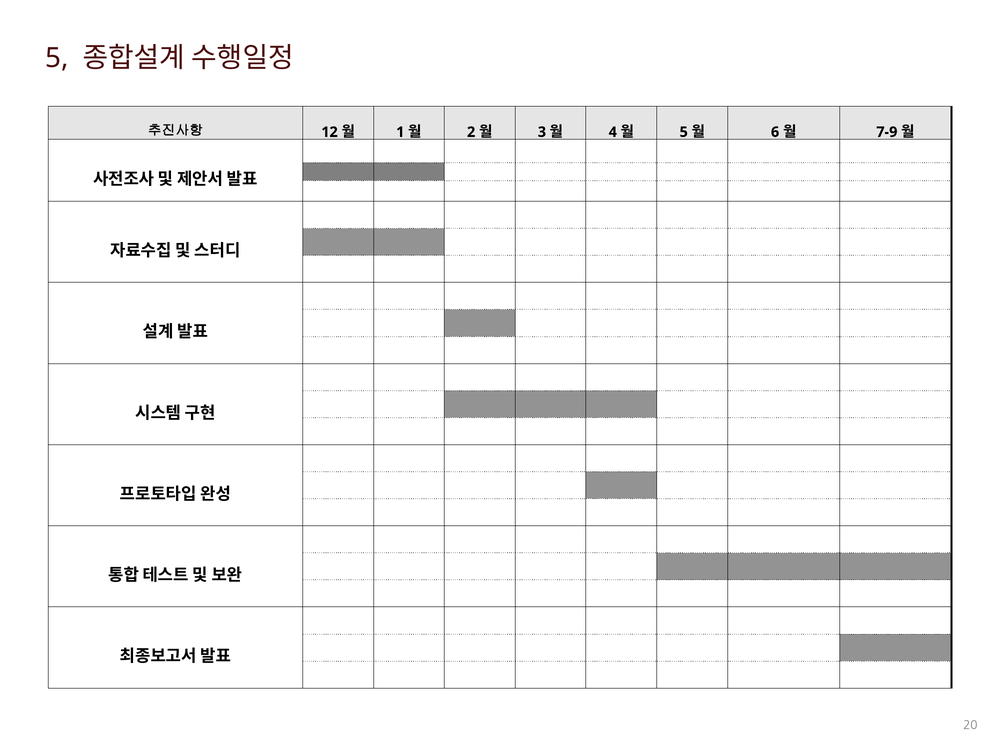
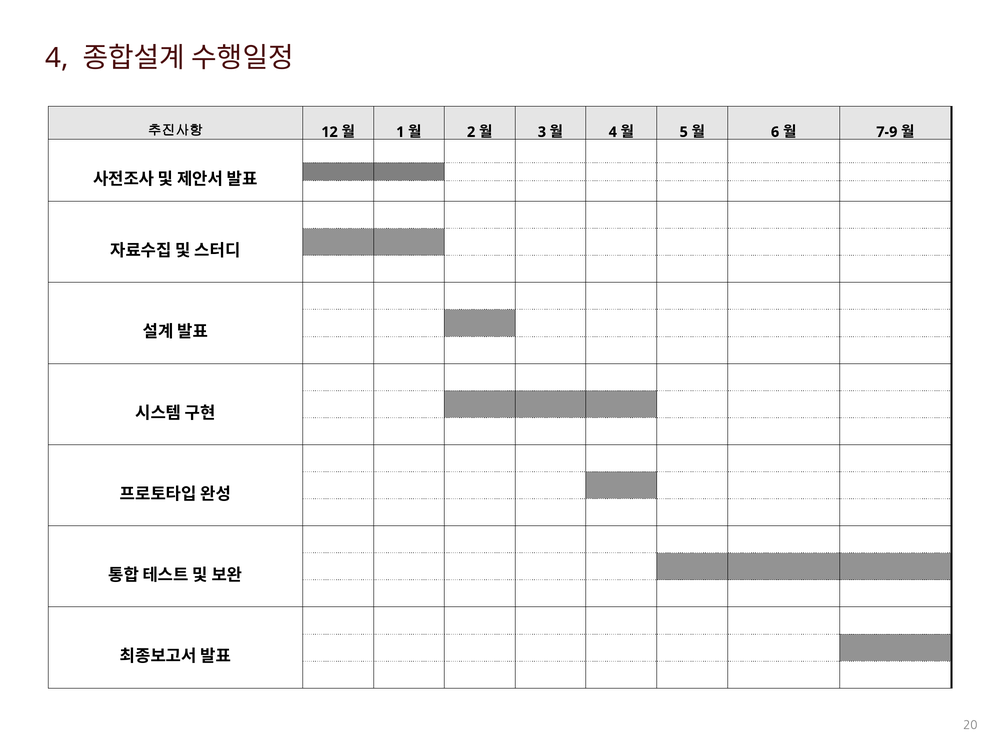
5: 5 -> 4 (57, 58)
